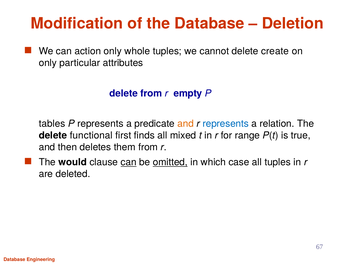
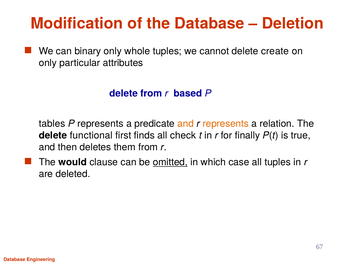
action: action -> binary (88, 51)
empty: empty -> based (188, 94)
represents colour: blue -> orange (226, 124)
mixed: mixed -> check (183, 136)
range: range -> finally (247, 136)
can underline: present -> none (129, 163)
